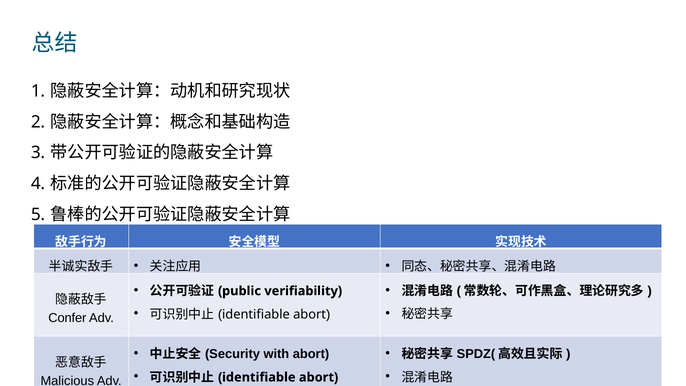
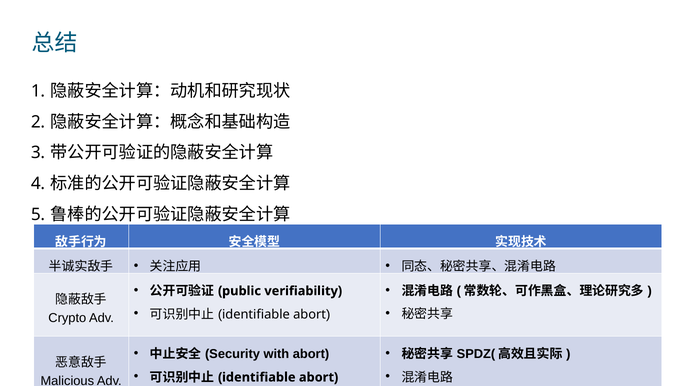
Confer: Confer -> Crypto (67, 318)
